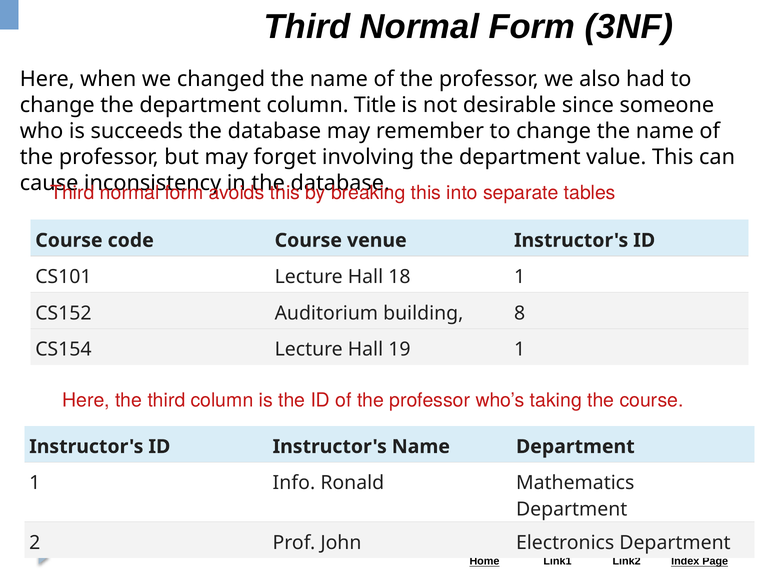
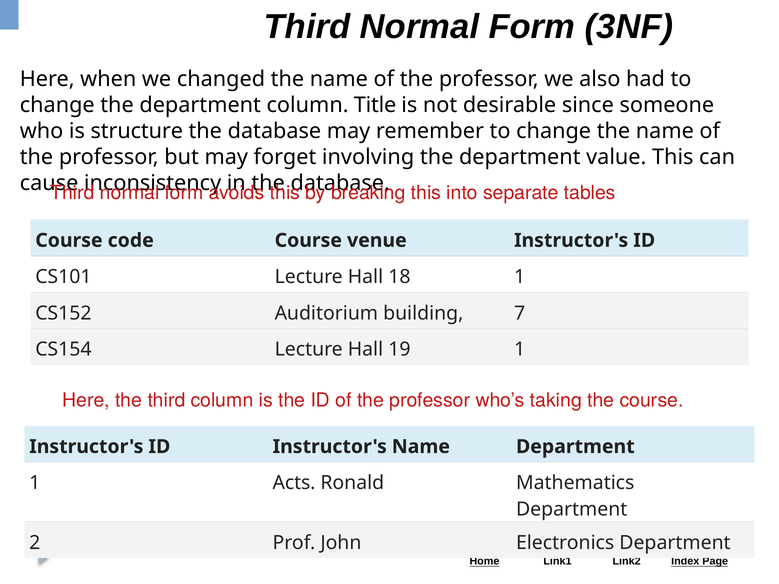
succeeds: succeeds -> structure (137, 131)
8: 8 -> 7 (520, 313)
Info: Info -> Acts (294, 483)
